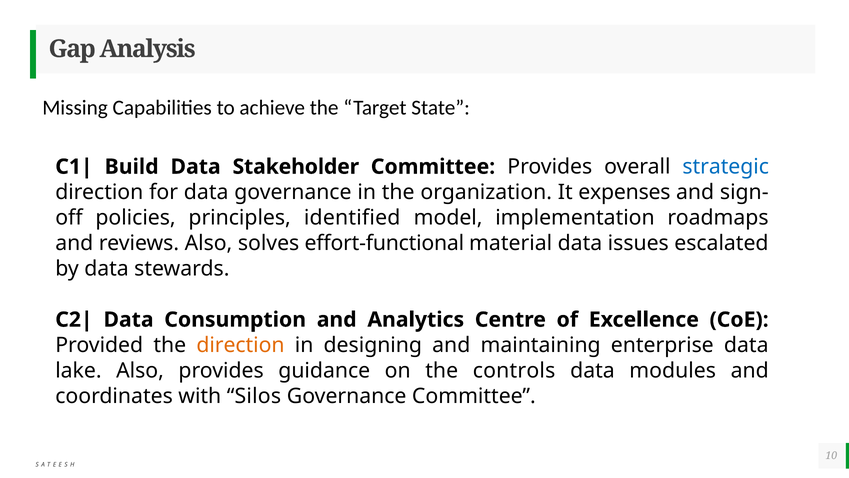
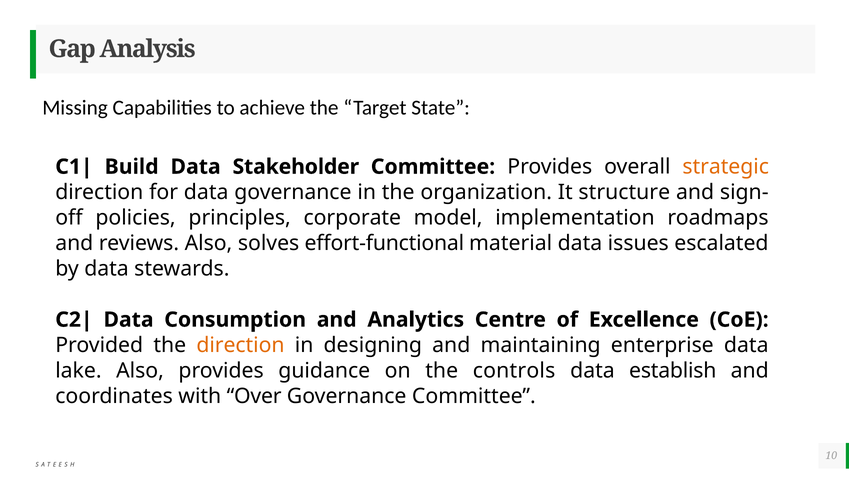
strategic colour: blue -> orange (726, 167)
expenses: expenses -> structure (624, 192)
identified: identified -> corporate (352, 218)
modules: modules -> establish (673, 370)
Silos: Silos -> Over (254, 396)
